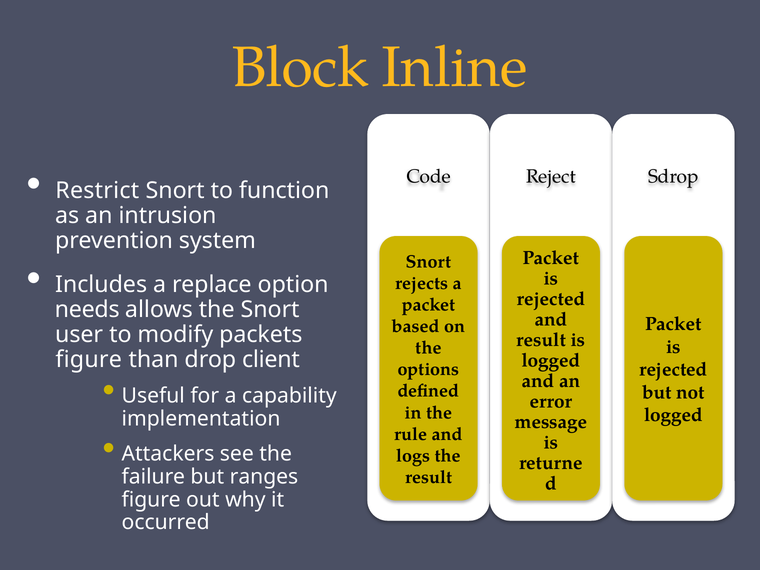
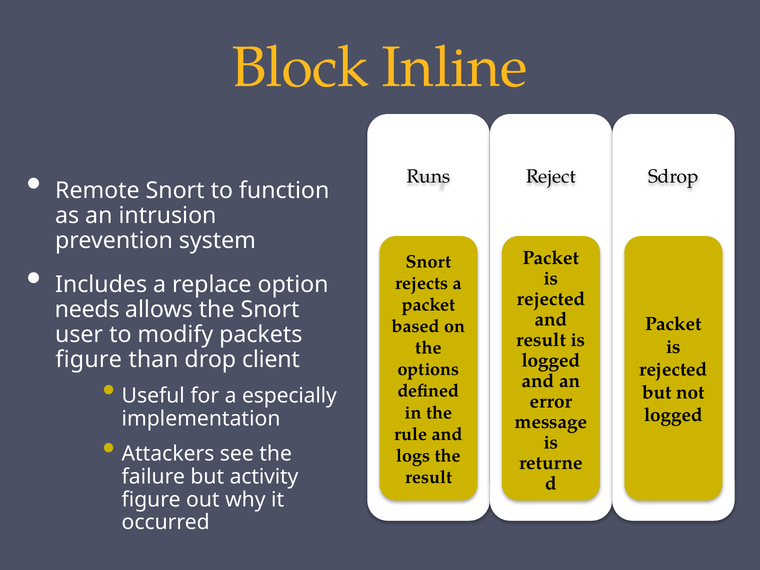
Code: Code -> Runs (428, 176)
Restrict: Restrict -> Remote (97, 190)
capability: capability -> especially (289, 396)
ranges: ranges -> activity (264, 477)
